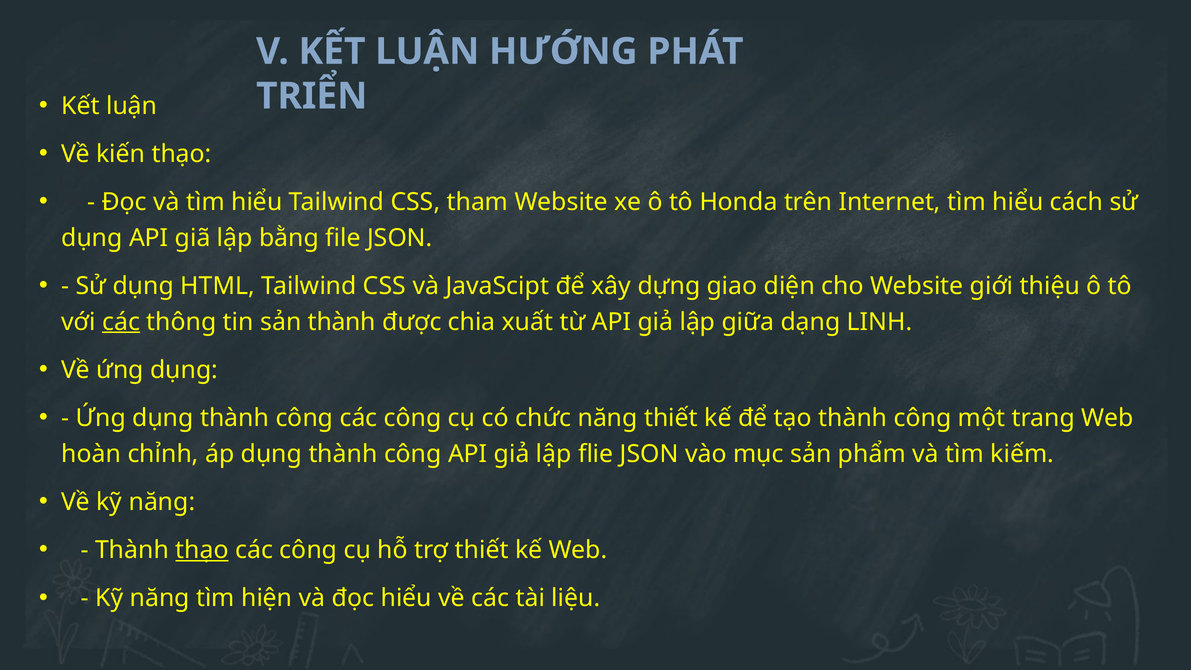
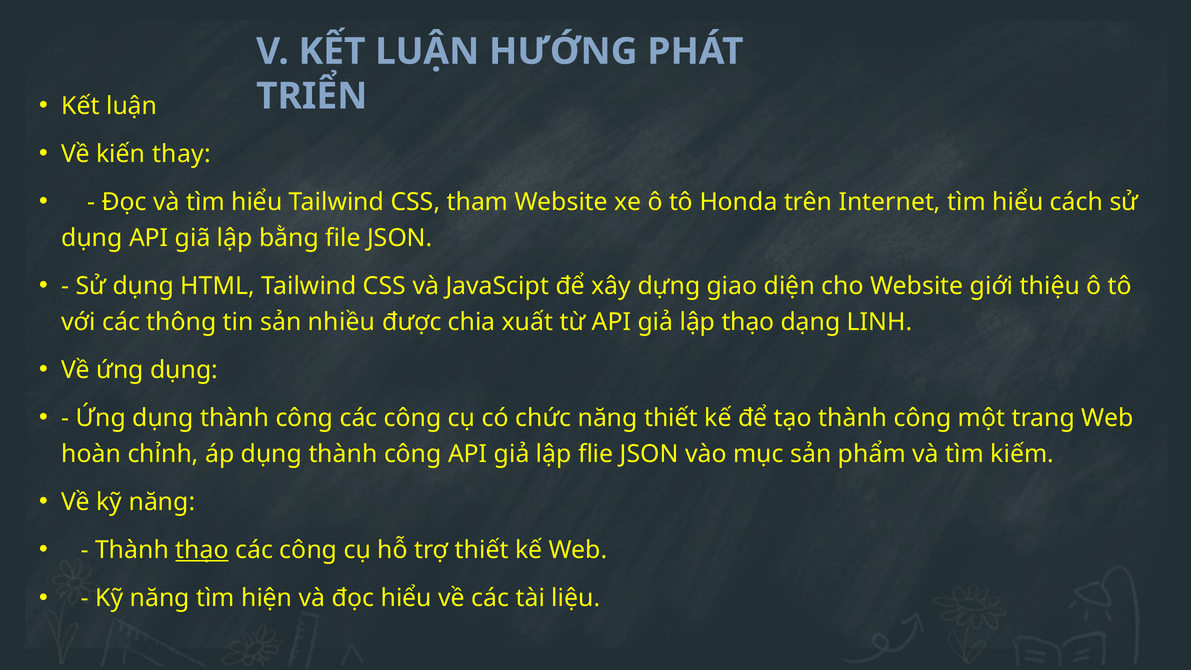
kiến thạo: thạo -> thay (181, 154)
các underline: present -> none (121, 322)
sản thành: thành -> nhiều (342, 322)
lập giữa: giữa -> thạo (748, 322)
